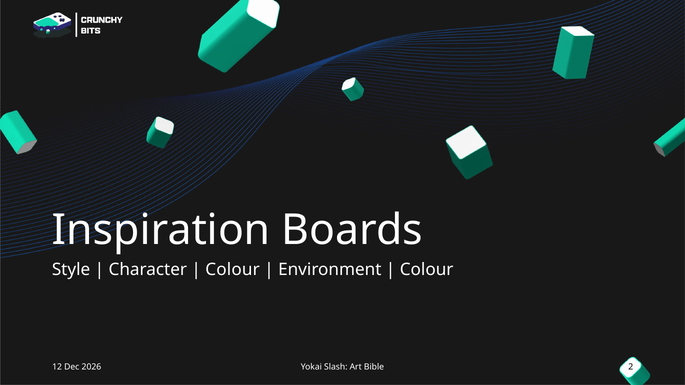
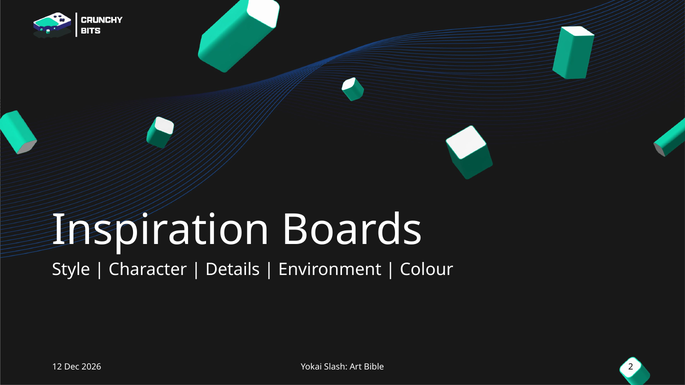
Colour: Colour -> Details (233, 270)
